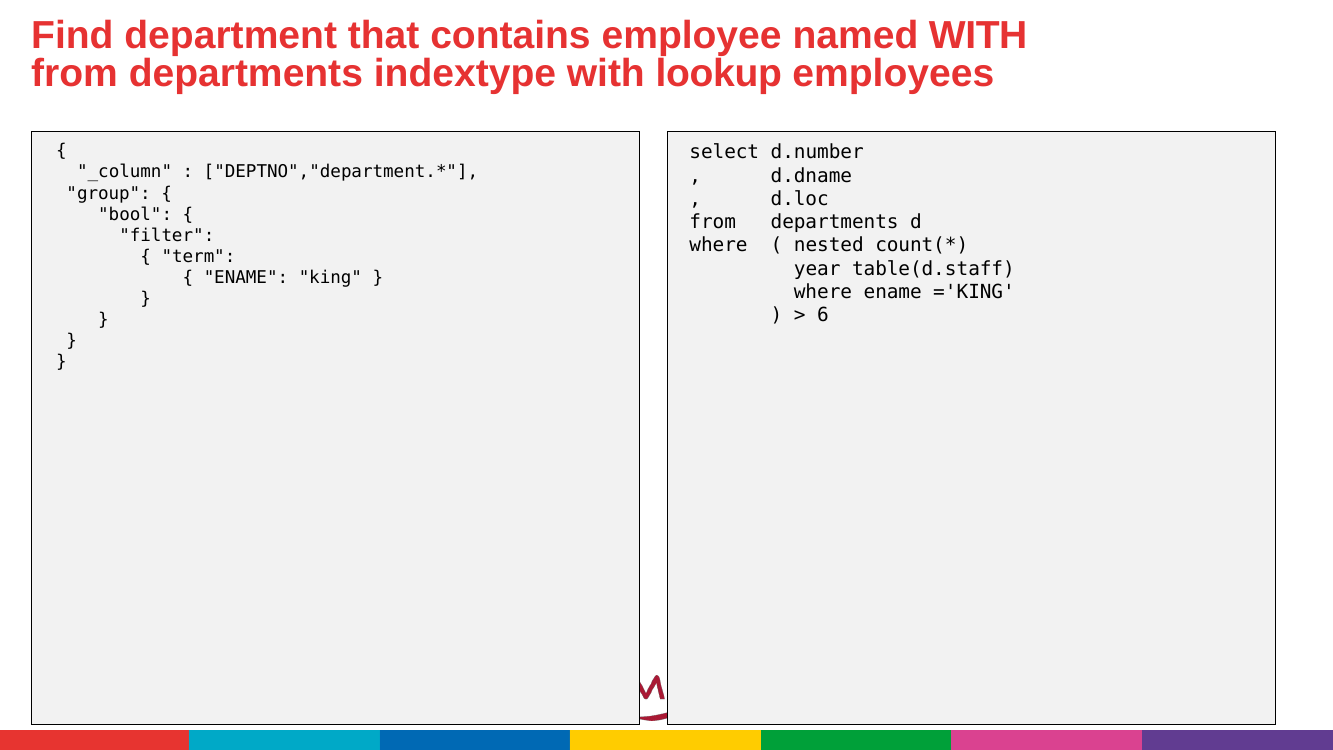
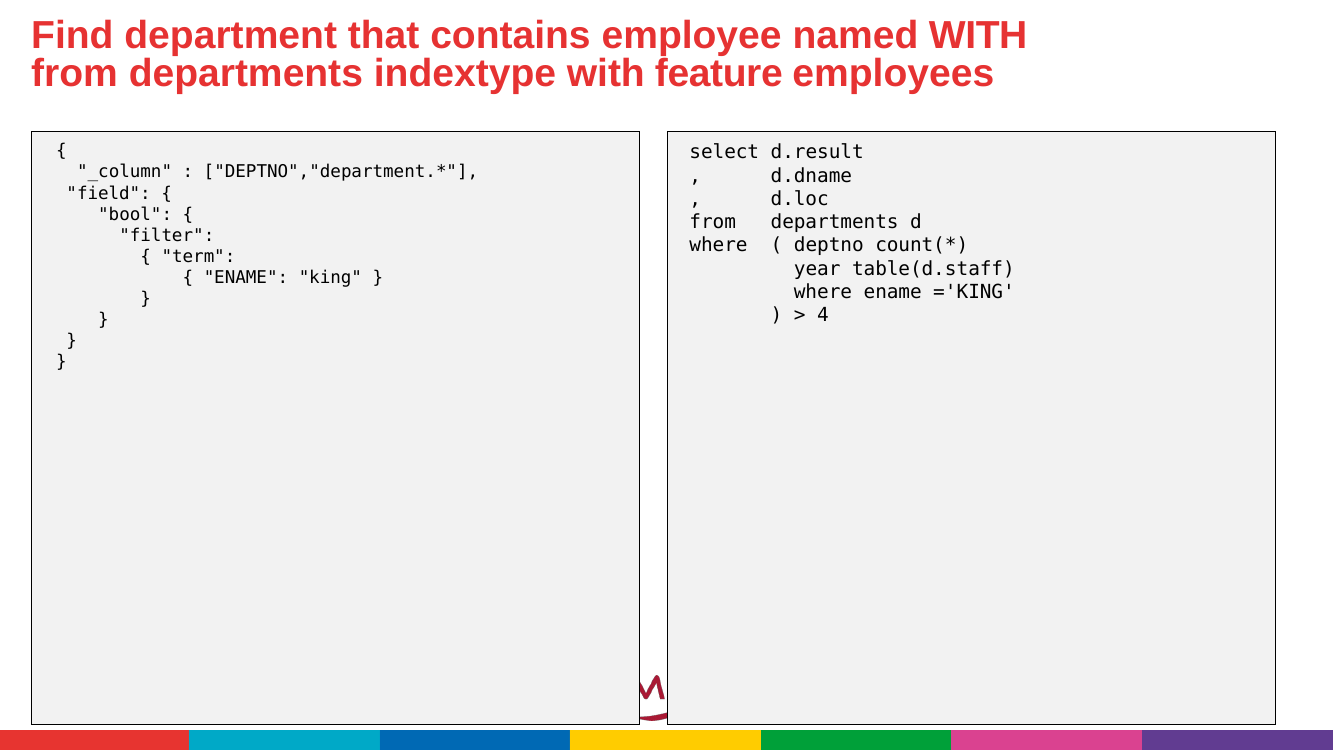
lookup: lookup -> feature (719, 74)
d.number: d.number -> d.result (817, 152)
group: group -> field (109, 193)
nested: nested -> deptno (829, 245)
6: 6 -> 4 (823, 315)
